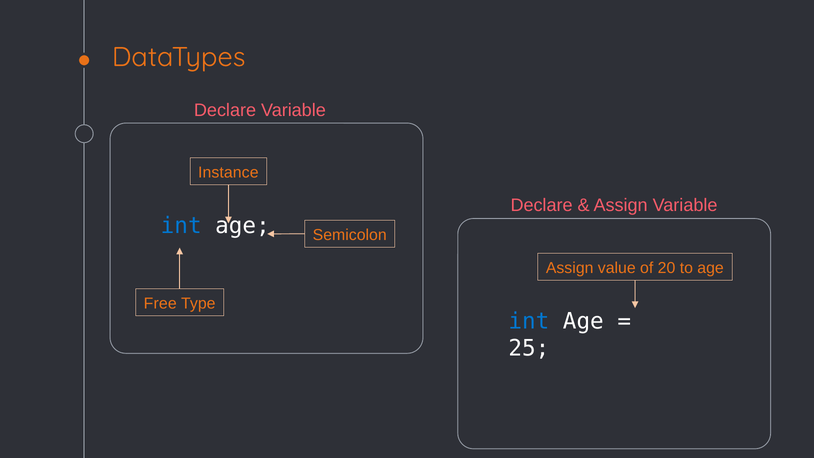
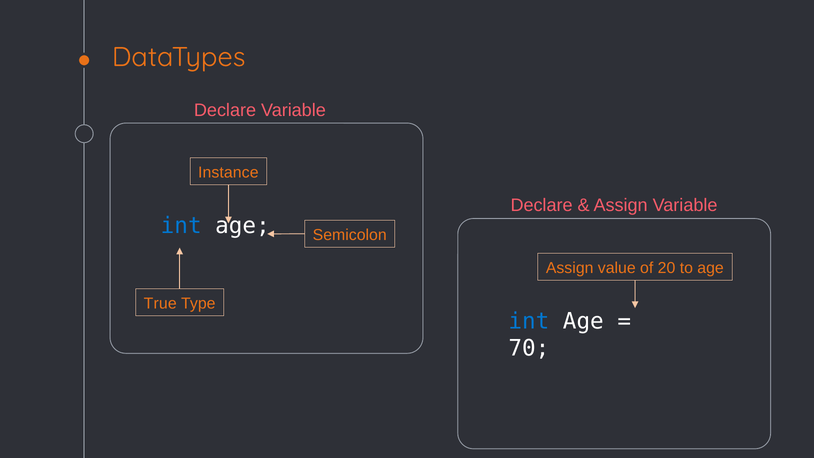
Free: Free -> True (160, 303)
25: 25 -> 70 (529, 348)
